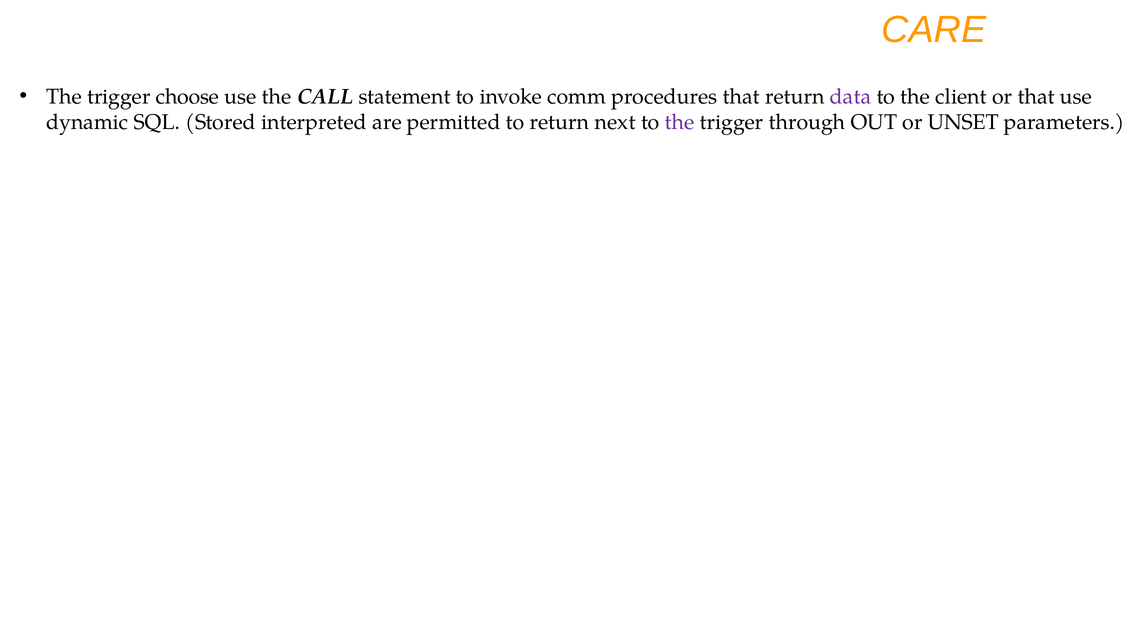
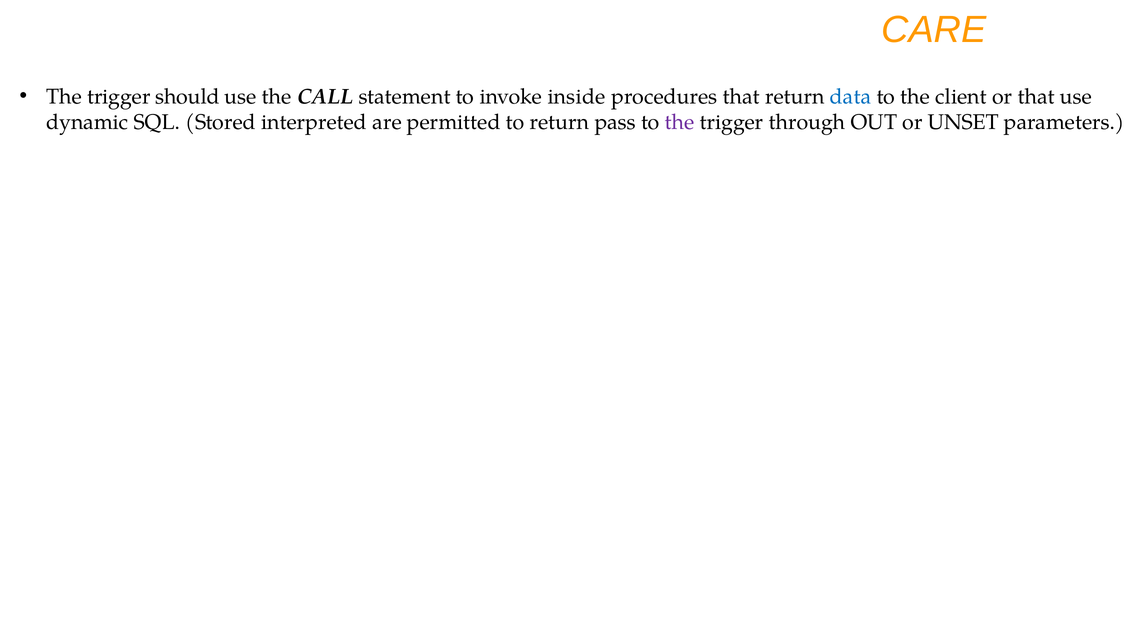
choose: choose -> should (187, 97)
comm: comm -> inside (577, 97)
data colour: purple -> blue (851, 97)
next: next -> pass (615, 122)
